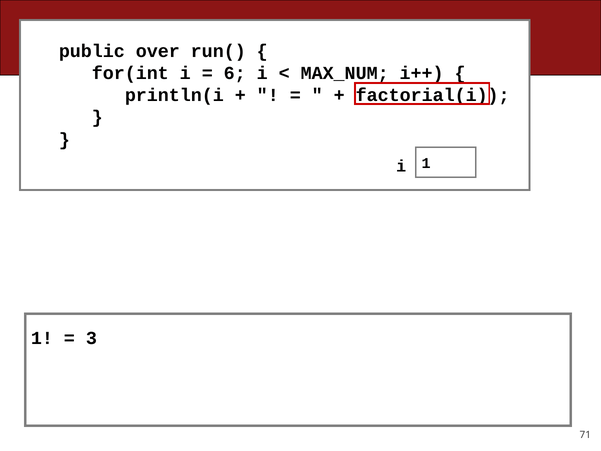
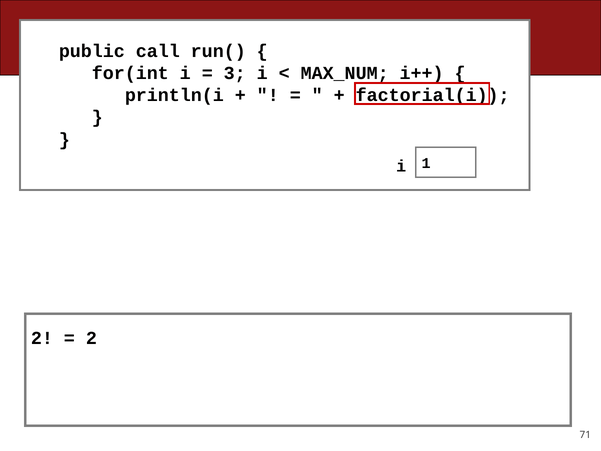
over: over -> call (158, 51)
6: 6 -> 3 (235, 73)
1: 1 -> 2 (42, 338)
3: 3 -> 2 (91, 338)
